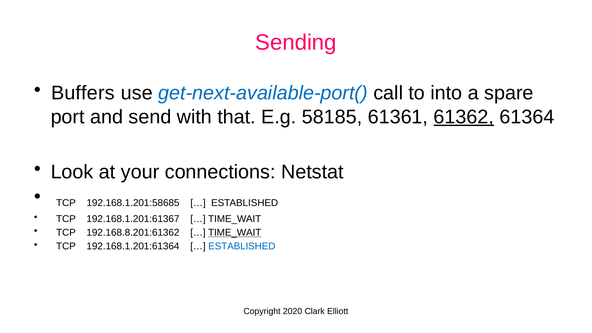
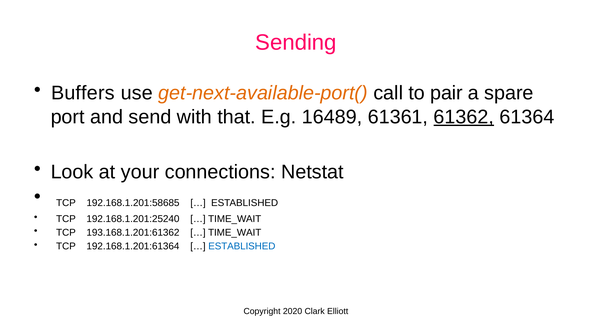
get-next-available-port( colour: blue -> orange (263, 93)
into: into -> pair (446, 93)
58185: 58185 -> 16489 (332, 117)
192.168.1.201:61367: 192.168.1.201:61367 -> 192.168.1.201:25240 (133, 219)
192.168.8.201:61362: 192.168.8.201:61362 -> 193.168.1.201:61362 (133, 233)
TIME_WAIT underline: present -> none (235, 233)
